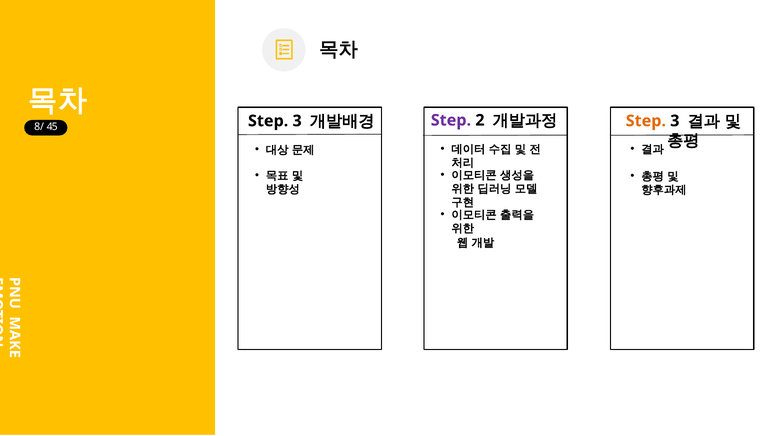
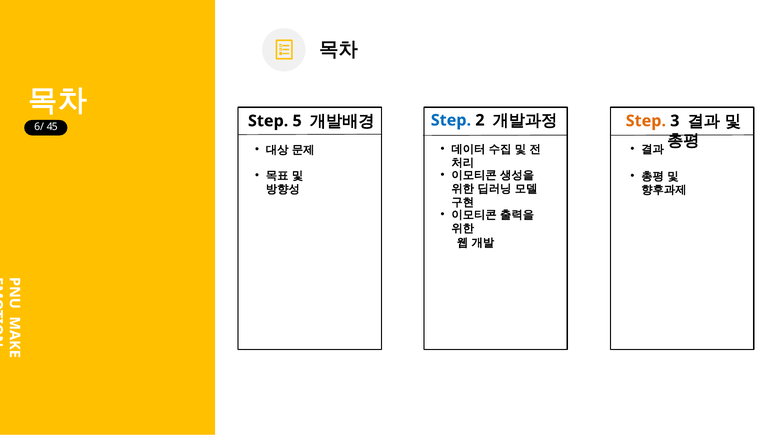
3: 3 -> 5 (297, 121)
Step colour: purple -> blue (451, 120)
8/: 8/ -> 6/ (39, 127)
